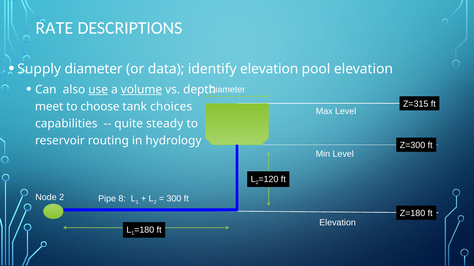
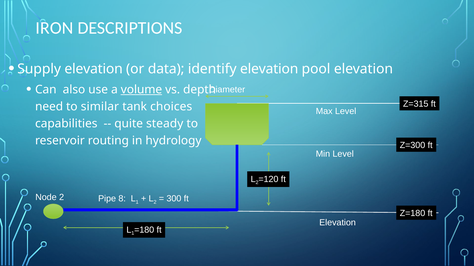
RATE: RATE -> IRON (54, 28)
Supply diameter: diameter -> elevation (94, 69)
use underline: present -> none (98, 90)
meet: meet -> need (49, 107)
choose: choose -> similar (100, 107)
